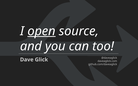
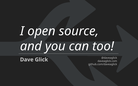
open underline: present -> none (41, 31)
